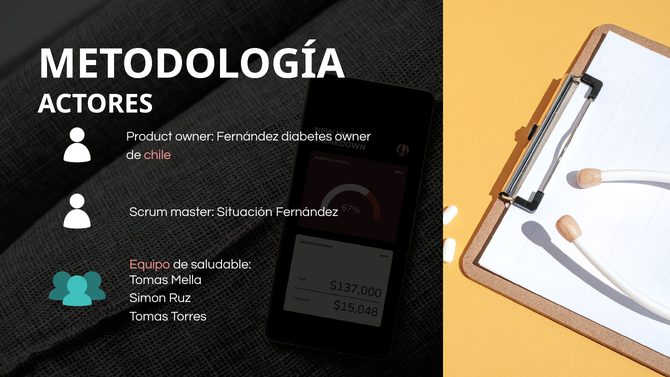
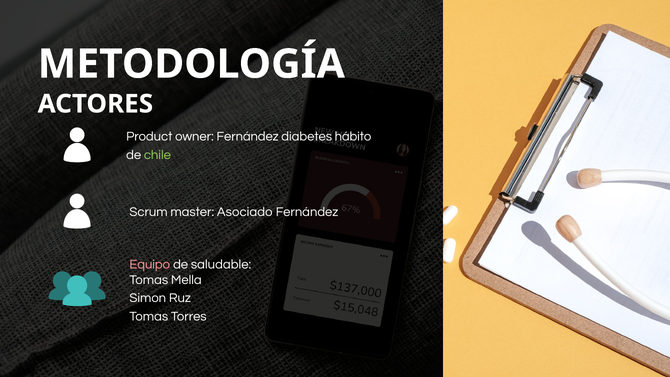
diabetes owner: owner -> hábito (353, 136)
chile colour: pink -> light green (157, 155)
Situación: Situación -> Asociado (245, 212)
